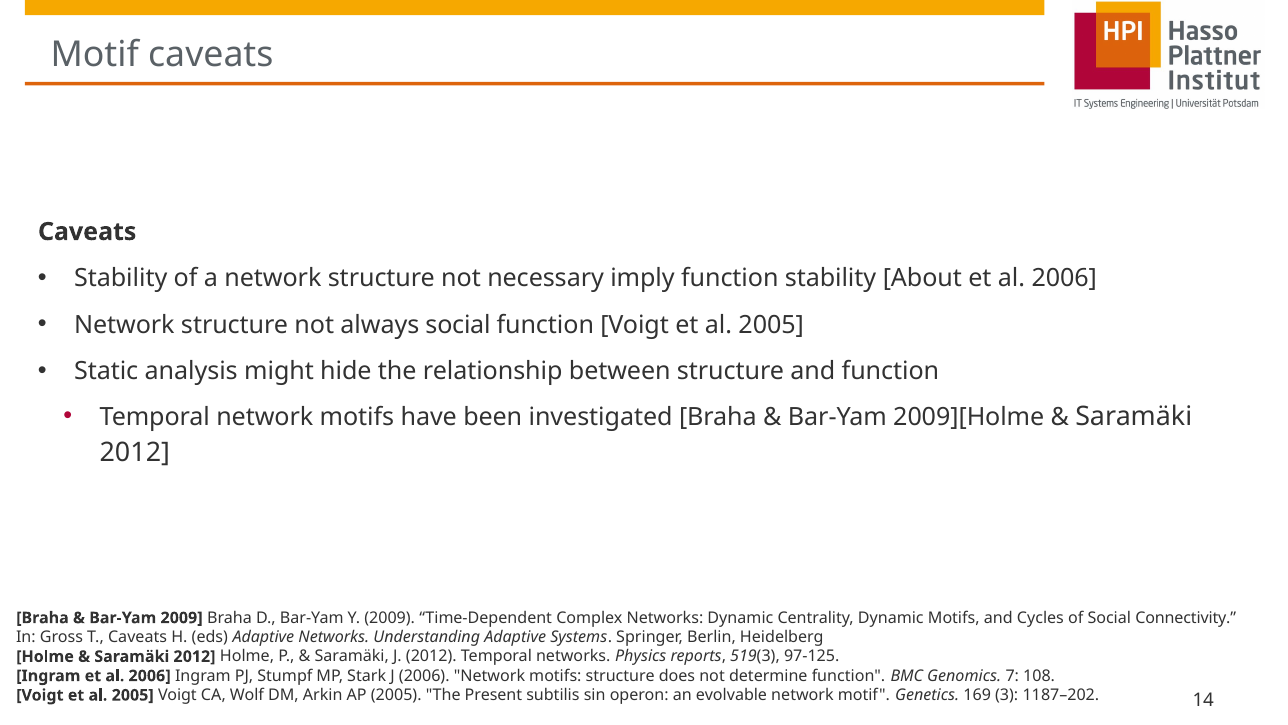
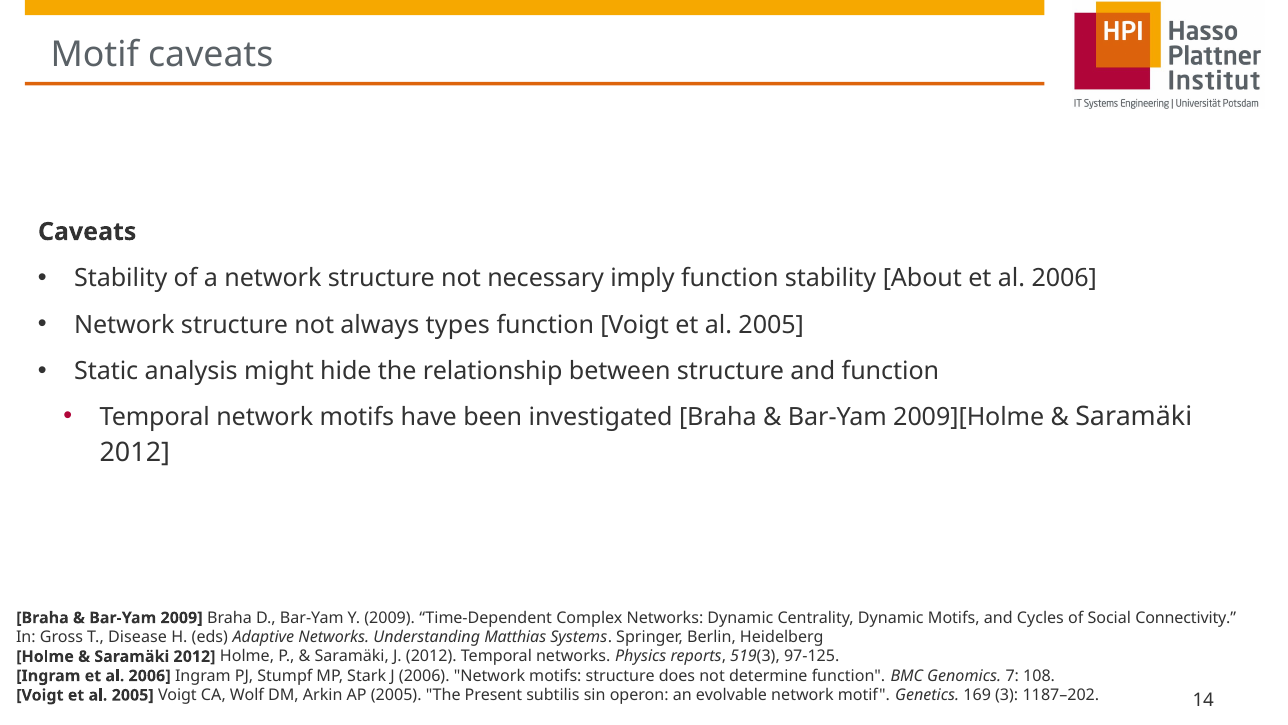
always social: social -> types (458, 325)
T Caveats: Caveats -> Disease (138, 637)
Understanding Adaptive: Adaptive -> Matthias (515, 637)
